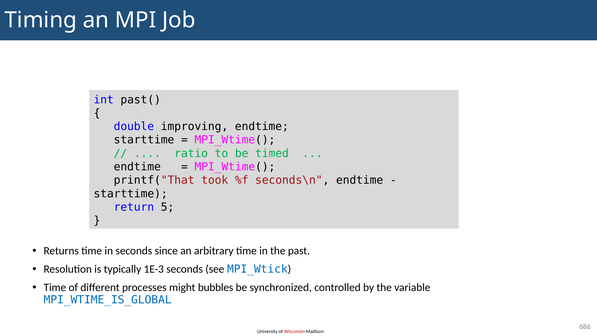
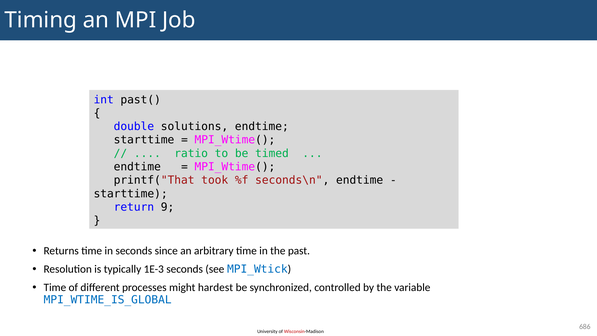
improving: improving -> solutions (195, 126)
5: 5 -> 9 (168, 207)
bubbles: bubbles -> hardest (215, 287)
